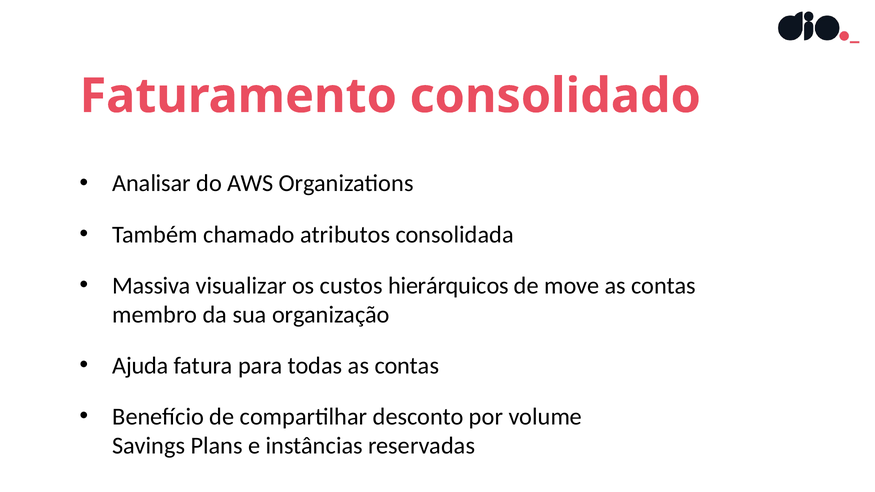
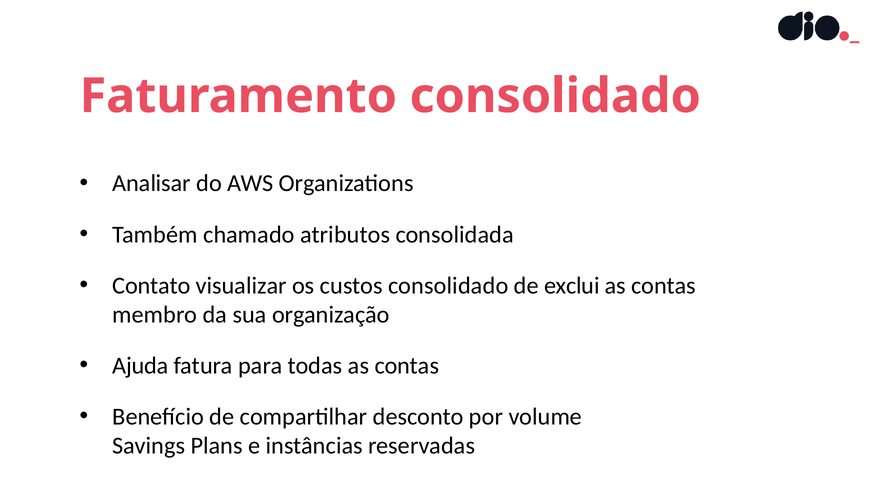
Massiva: Massiva -> Contato (151, 286)
custos hierárquicos: hierárquicos -> consolidado (448, 286)
move: move -> exclui (572, 286)
